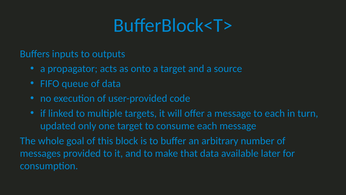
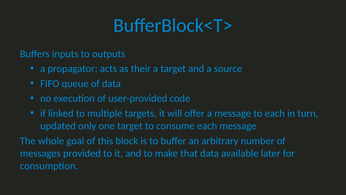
onto: onto -> their (141, 69)
